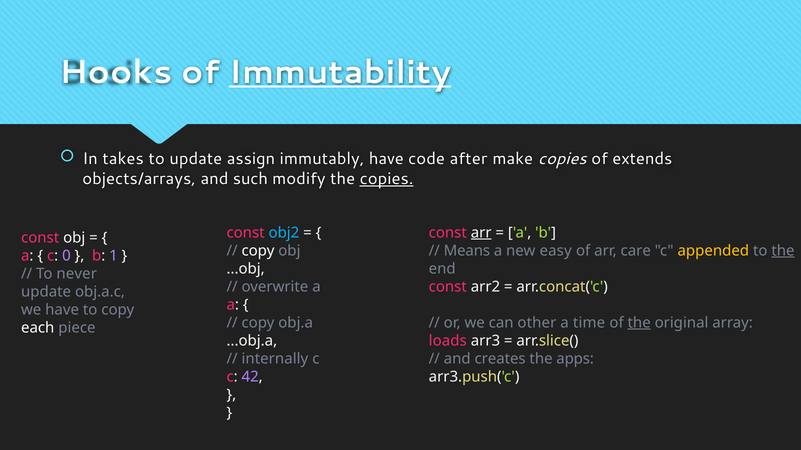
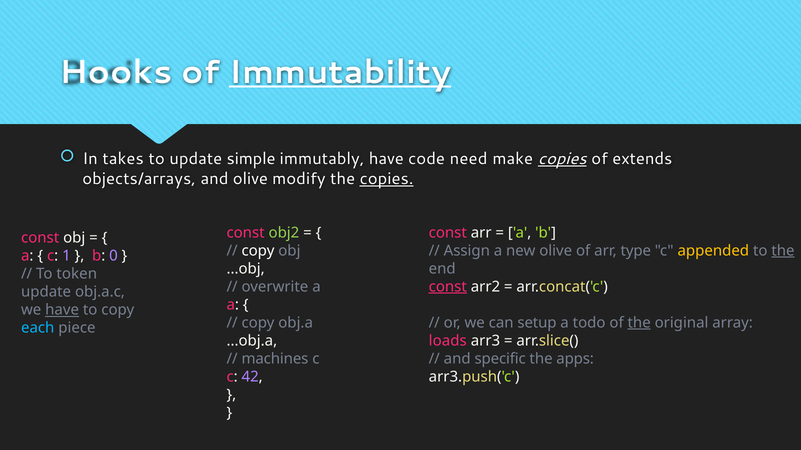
assign: assign -> simple (251, 159)
after: after -> need (469, 159)
copies underline: none -> present (562, 159)
and such: such -> olive (250, 179)
obj2 colour: light blue -> light green (284, 233)
arr underline: present -> none (481, 233)
Means: Means -> Assign (467, 251)
new easy: easy -> olive (556, 251)
care: care -> type (636, 251)
0: 0 -> 1 (66, 256)
1: 1 -> 0 (113, 256)
never: never -> token (77, 274)
const underline: none -> present (448, 287)
have underline: none -> present (62, 310)
other: other -> setup (537, 323)
time: time -> todo (589, 323)
each colour: white -> light blue (38, 328)
internally: internally -> machines (275, 359)
creates: creates -> specific (500, 359)
